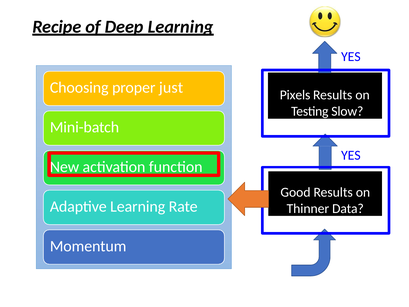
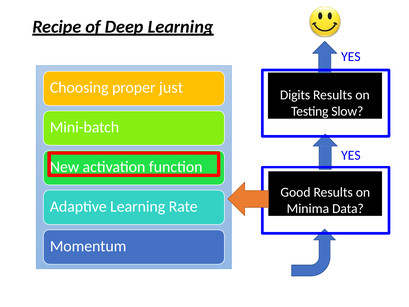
Pixels: Pixels -> Digits (295, 95)
Thinner: Thinner -> Minima (308, 208)
